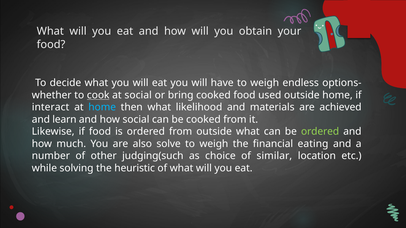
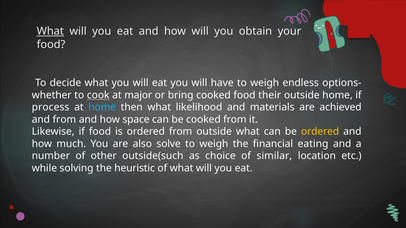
What underline: none -> present (50, 31)
at social: social -> major (138, 95)
used: used -> their (270, 95)
interact: interact -> process (51, 107)
and learn: learn -> from (64, 120)
how social: social -> space (136, 120)
ordered colour: light green -> yellow (320, 132)
judging(such: judging(such -> outside(such (153, 156)
